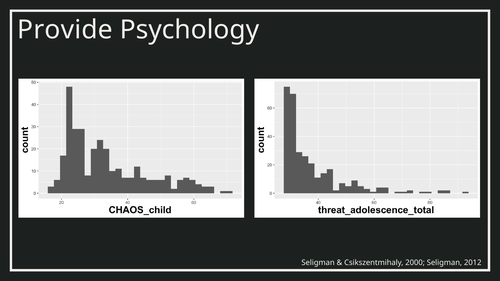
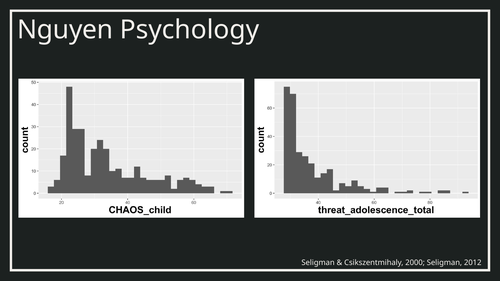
Provide: Provide -> Nguyen (65, 30)
